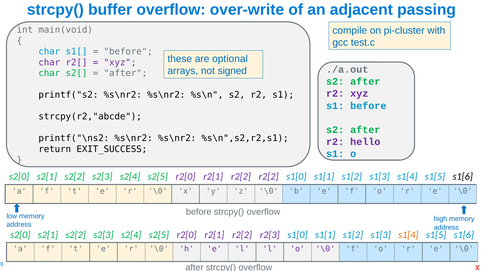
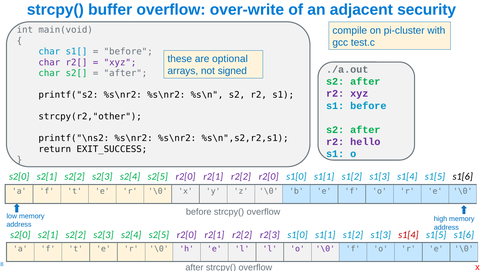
passing: passing -> security (427, 10)
strcpy(r2,"abcde: strcpy(r2,"abcde -> strcpy(r2,"other (90, 117)
r2[2 r2[2: r2[2 -> r2[0 (269, 177)
s1[4 colour: orange -> red (408, 235)
